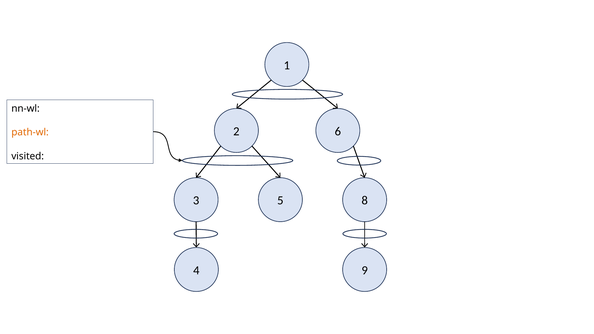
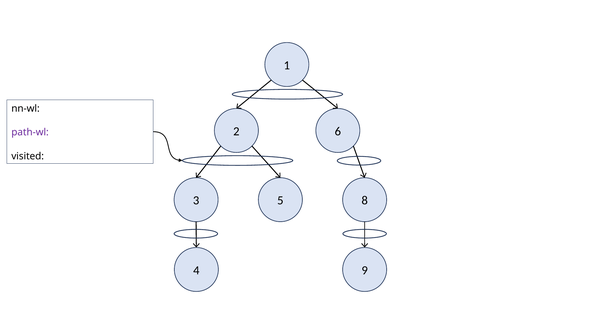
path-wl colour: orange -> purple (30, 132)
